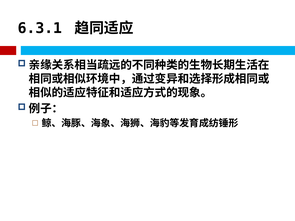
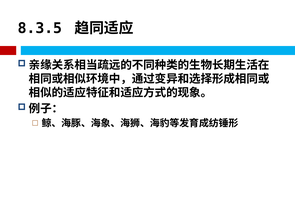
6.3.1: 6.3.1 -> 8.3.5 (40, 28)
